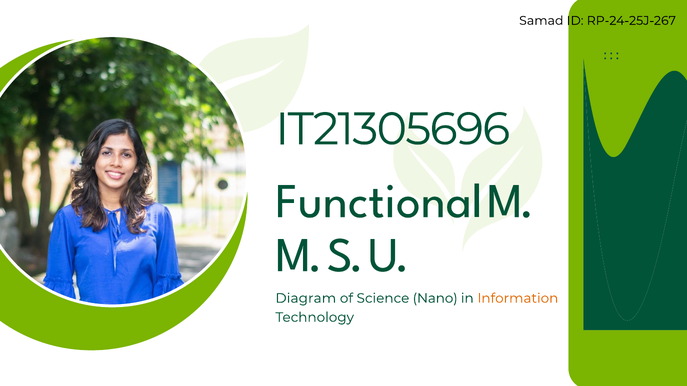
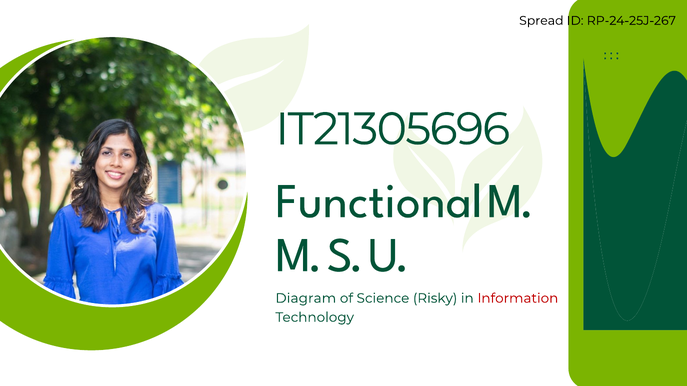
Samad: Samad -> Spread (541, 21)
Nano: Nano -> Risky (435, 299)
Information colour: orange -> red (518, 299)
